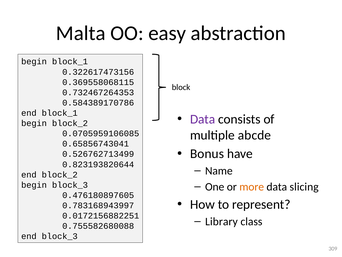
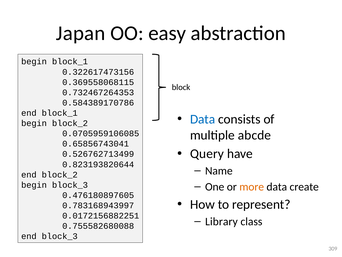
Malta: Malta -> Japan (81, 33)
Data colour: purple -> blue (203, 119)
Bonus: Bonus -> Query (207, 154)
slicing: slicing -> create (304, 186)
